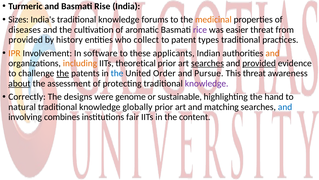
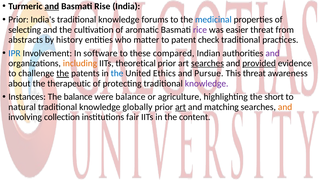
and underline: none -> present (52, 6)
Sizes: Sizes -> Prior (18, 20)
medicinal colour: orange -> blue (213, 20)
diseases: diseases -> selecting (25, 30)
provided: provided -> abstracts (26, 40)
collect: collect -> matter (146, 40)
types: types -> check (209, 40)
IPR colour: orange -> blue (14, 53)
applicants: applicants -> compared (174, 53)
and colour: orange -> purple (273, 53)
Order: Order -> Ethics (164, 73)
about underline: present -> none (19, 83)
assessment: assessment -> therapeutic (69, 83)
Correctly: Correctly -> Instances (27, 97)
The designs: designs -> balance (78, 97)
were genome: genome -> balance (130, 97)
sustainable: sustainable -> agriculture (180, 97)
hand: hand -> short (274, 97)
art underline: none -> present (181, 107)
and colour: blue -> orange (285, 107)
combines: combines -> collection (62, 117)
